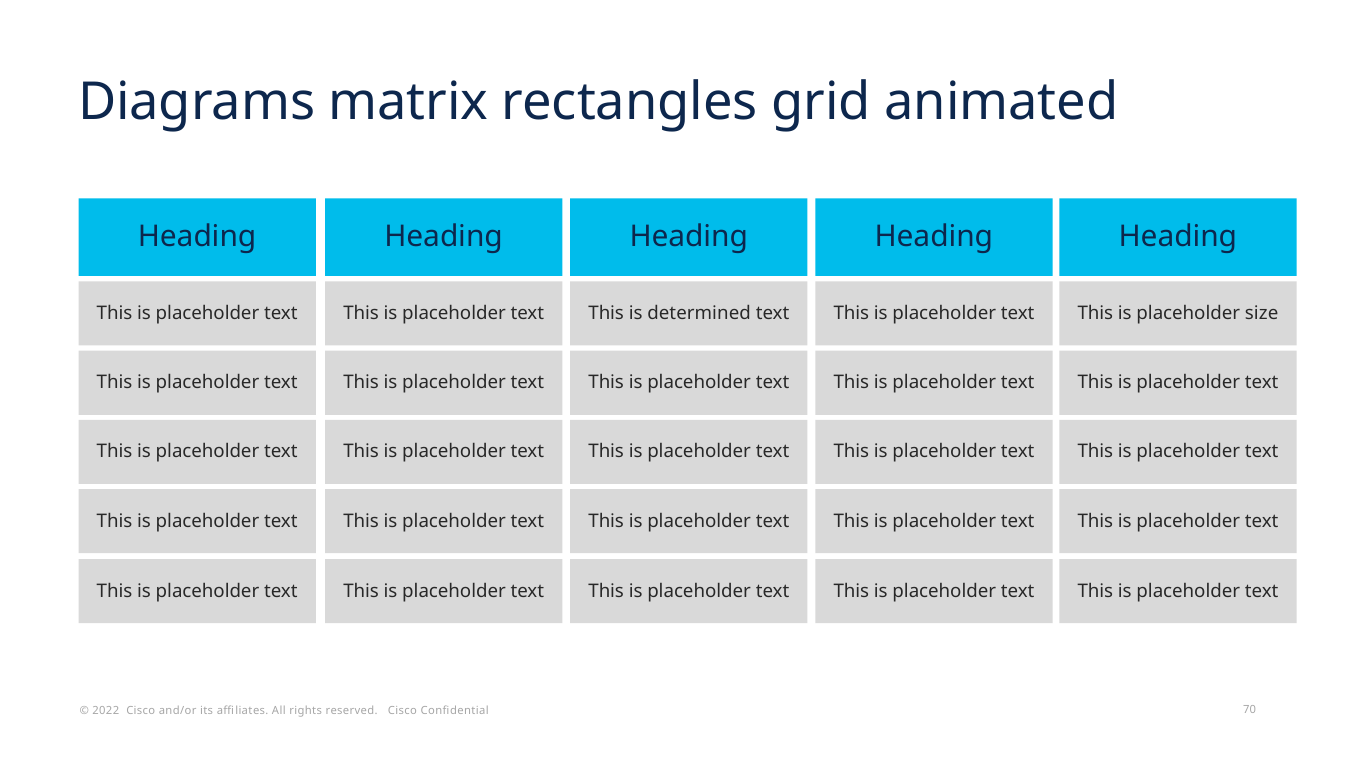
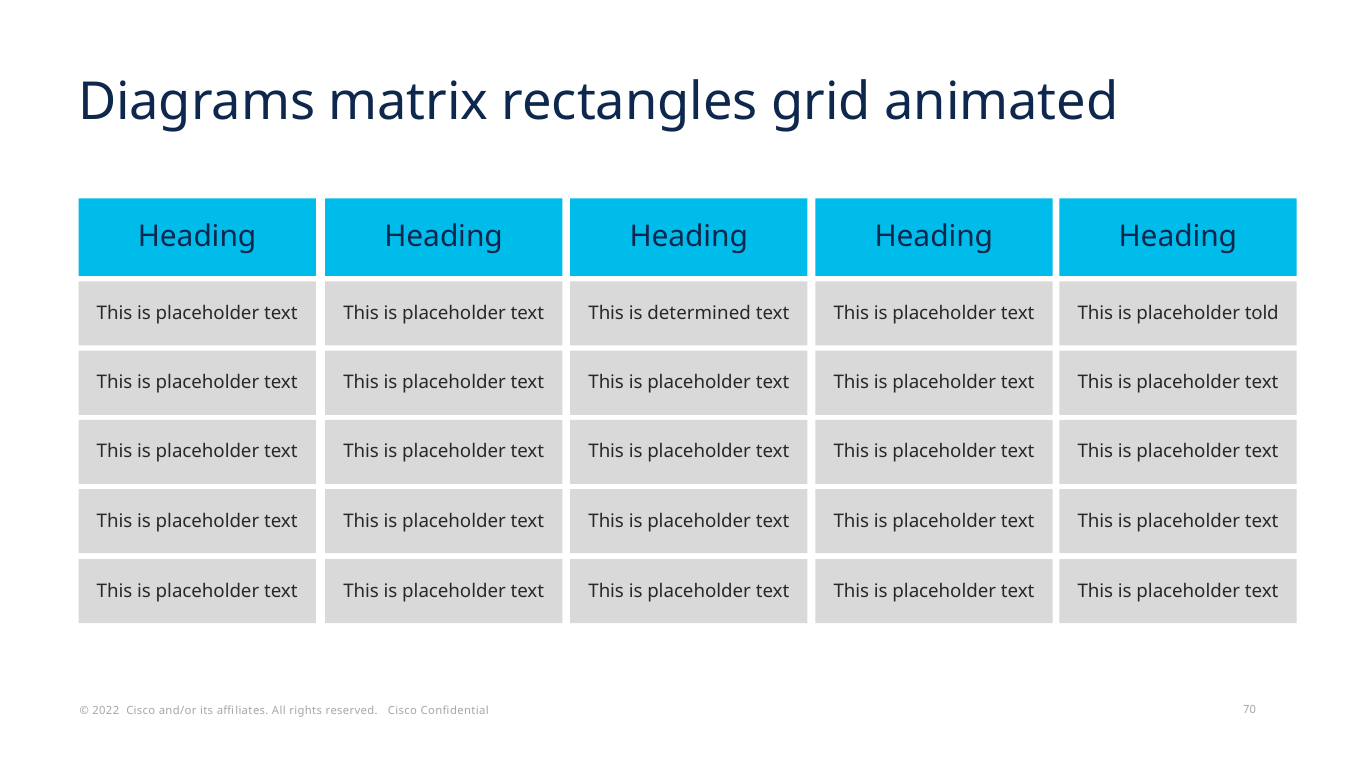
size: size -> told (1262, 313)
